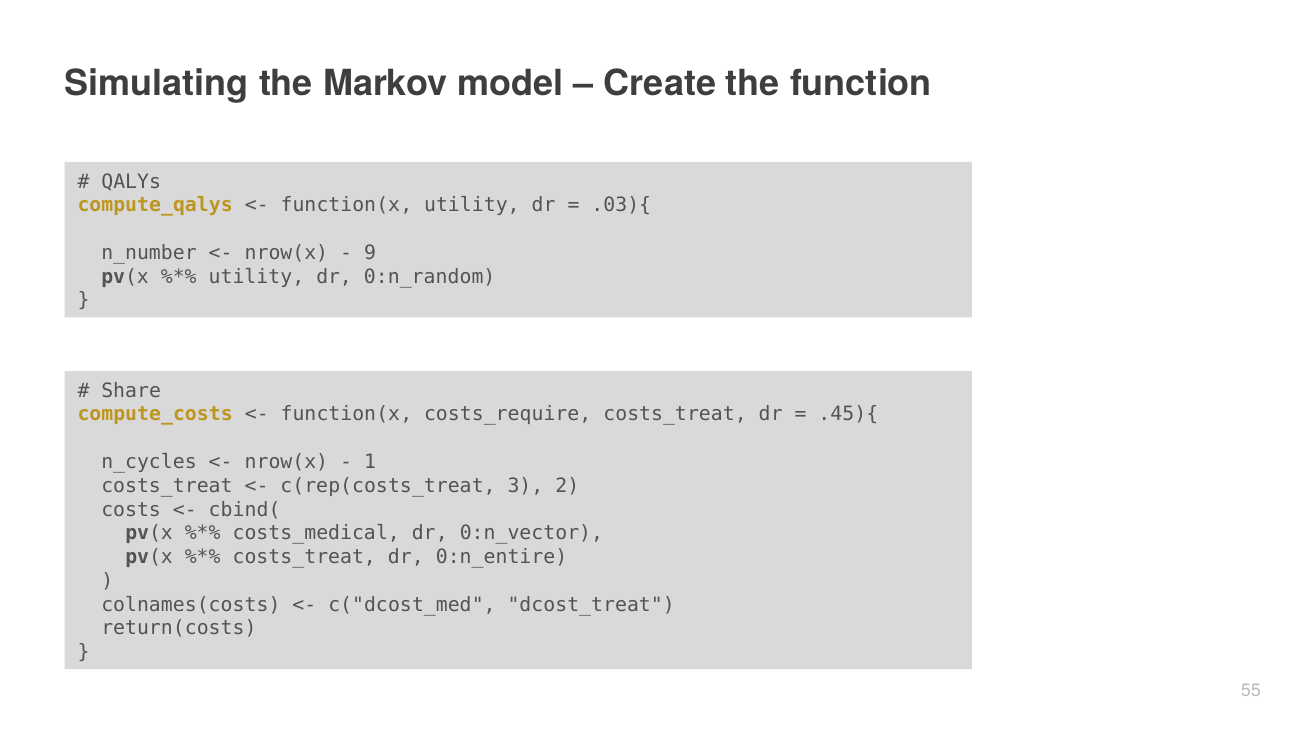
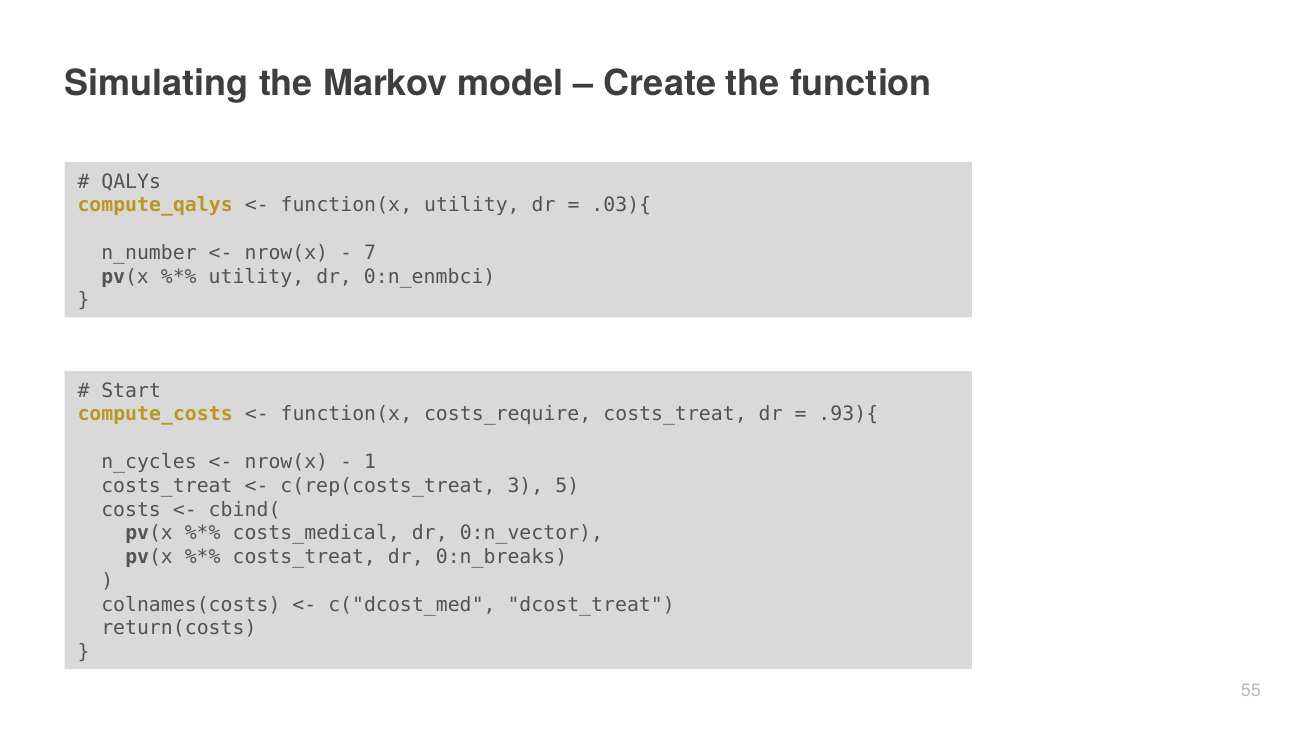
9: 9 -> 7 (370, 253)
0:n_random: 0:n_random -> 0:n_enmbci (430, 277)
Share: Share -> Start (131, 391)
.45){: .45){ -> .93){ (848, 414)
2: 2 -> 5 (567, 486)
0:n_entire: 0:n_entire -> 0:n_breaks (502, 557)
